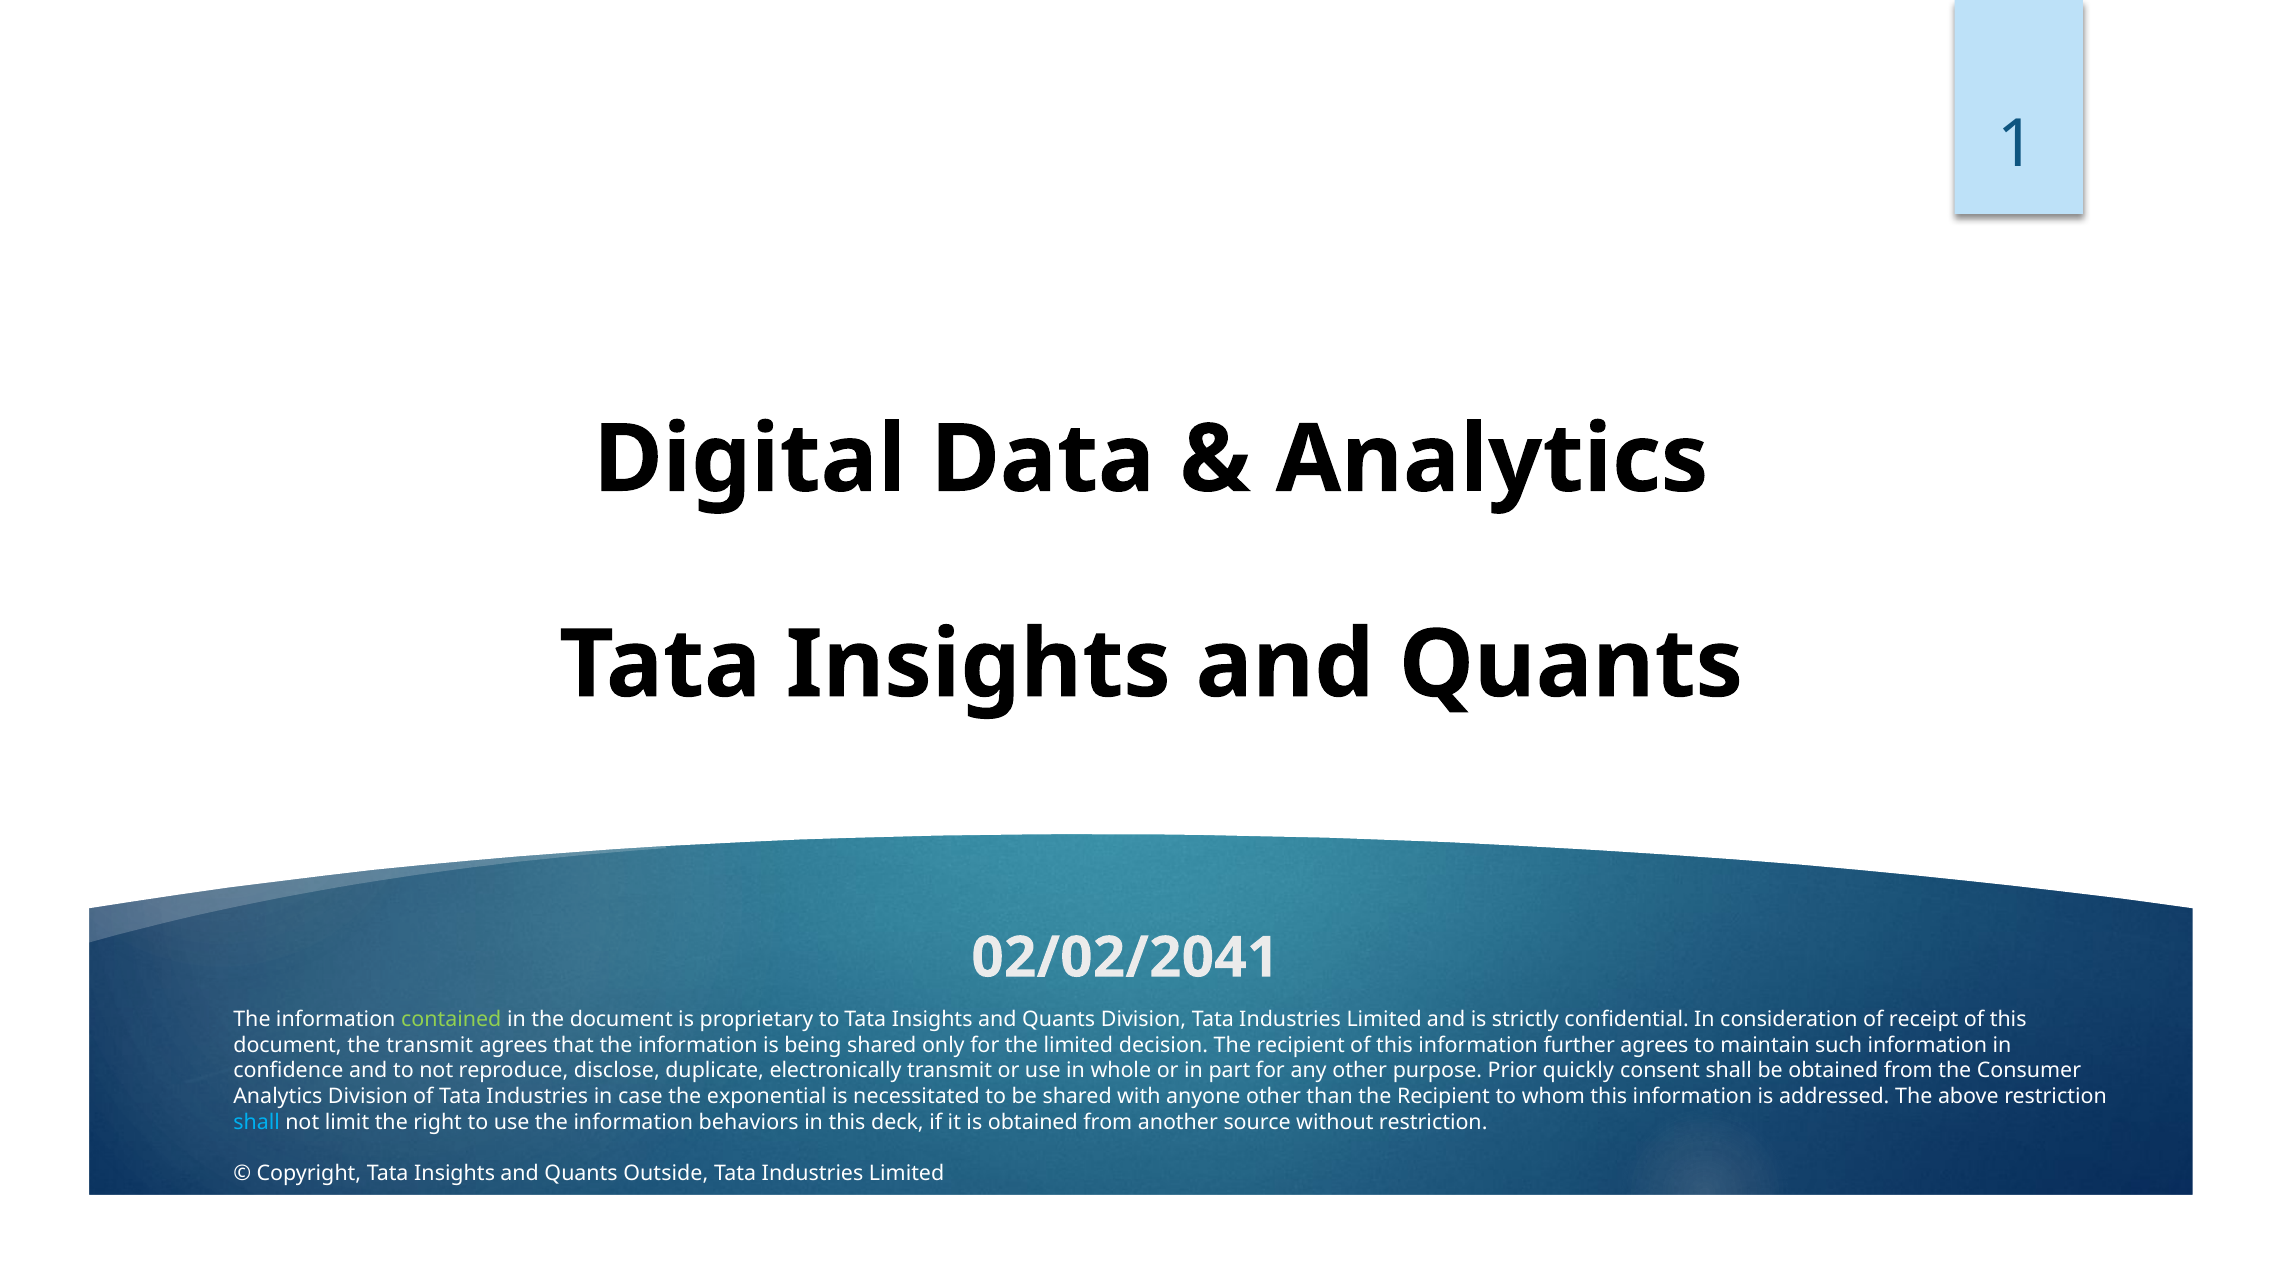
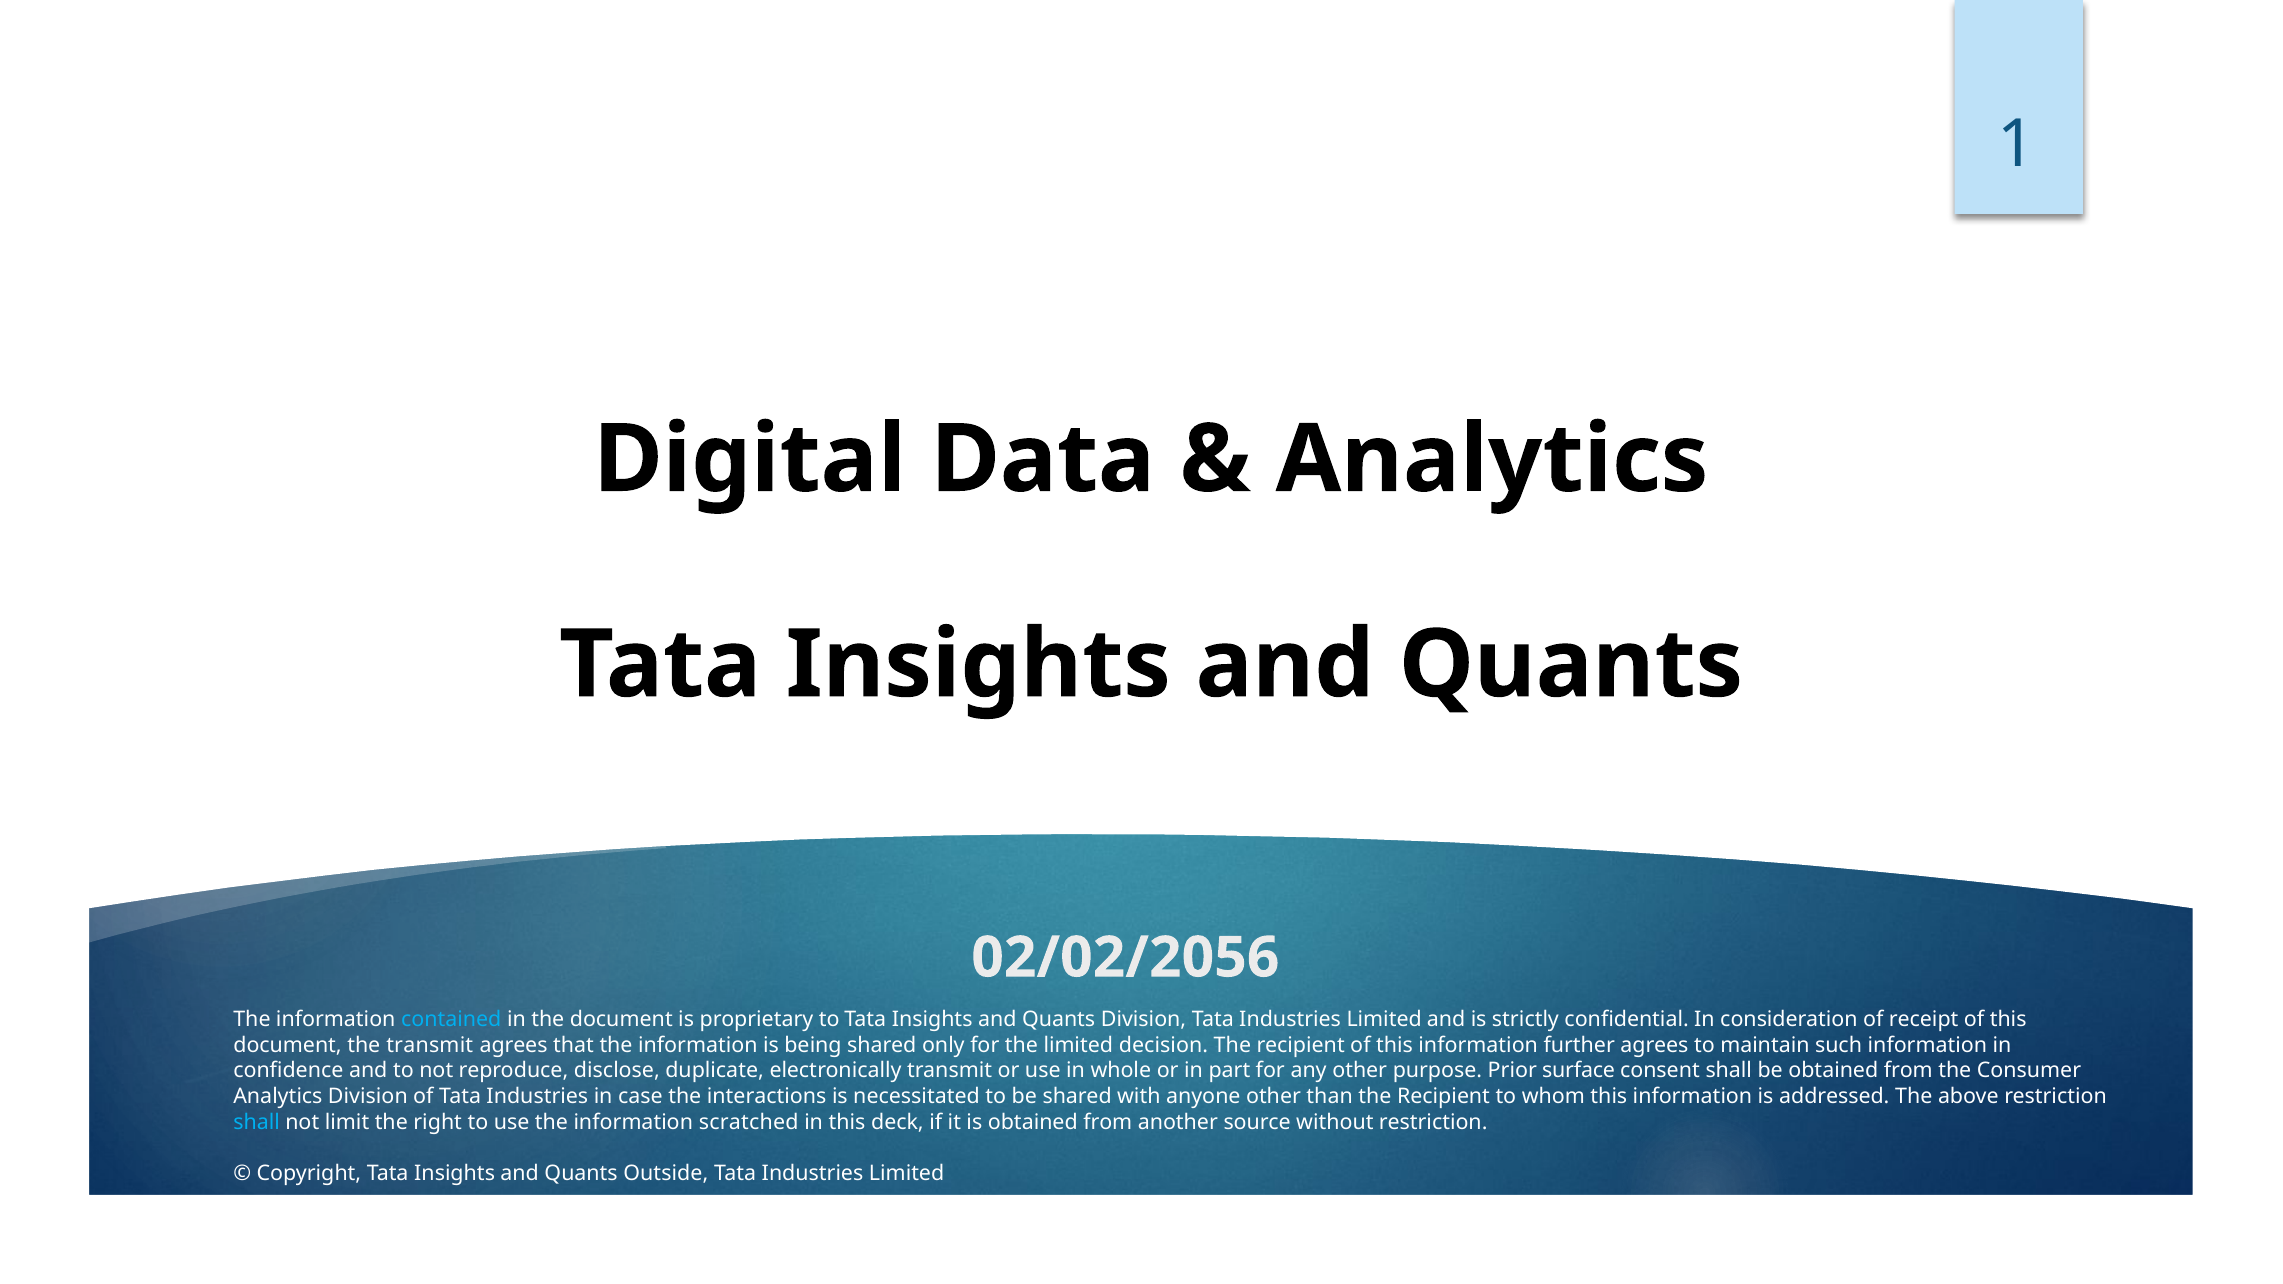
02/02/2041: 02/02/2041 -> 02/02/2056 (1125, 958)
contained colour: light green -> light blue (451, 1020)
quickly: quickly -> surface (1579, 1071)
exponential: exponential -> interactions (767, 1097)
behaviors: behaviors -> scratched (749, 1123)
